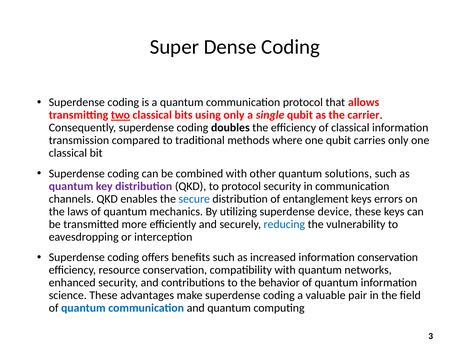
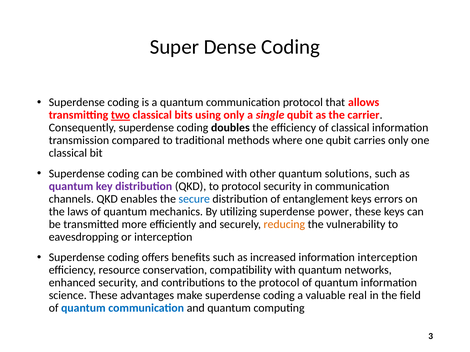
device: device -> power (335, 212)
reducing colour: blue -> orange (284, 225)
information conservation: conservation -> interception (388, 258)
the behavior: behavior -> protocol (279, 283)
pair: pair -> real (358, 296)
